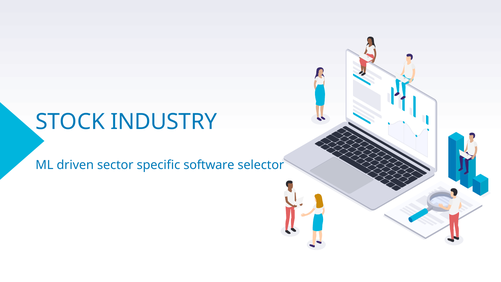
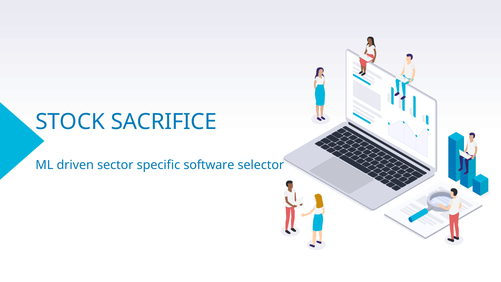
INDUSTRY: INDUSTRY -> SACRIFICE (164, 122)
